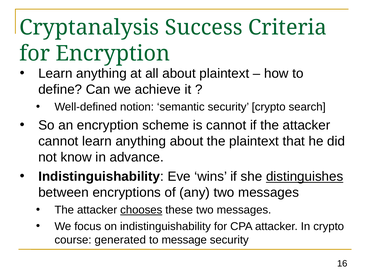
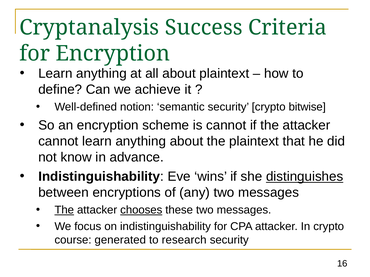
search: search -> bitwise (307, 107)
The underline: none -> present (64, 210)
message: message -> research (184, 240)
